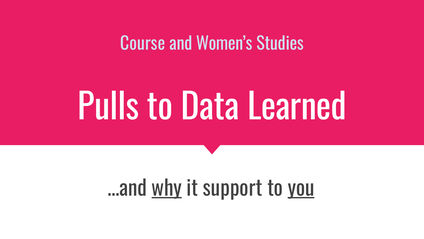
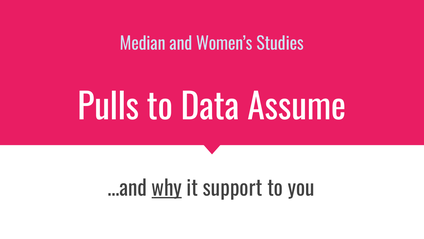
Course: Course -> Median (143, 44)
Learned: Learned -> Assume (297, 108)
you underline: present -> none (301, 188)
